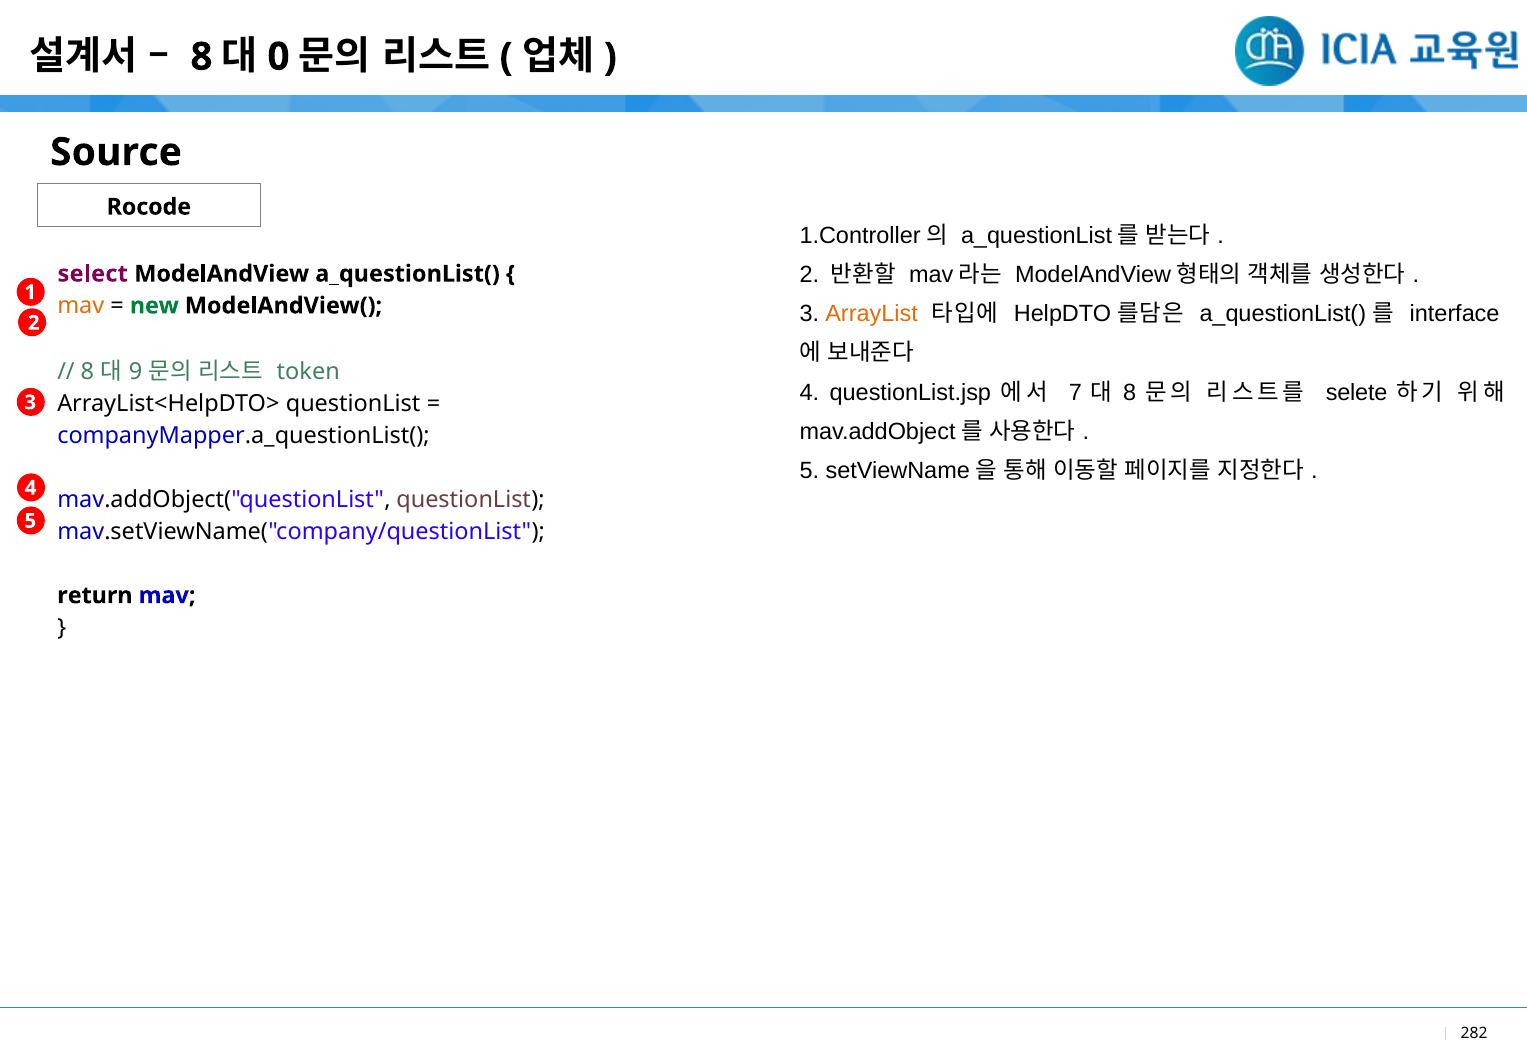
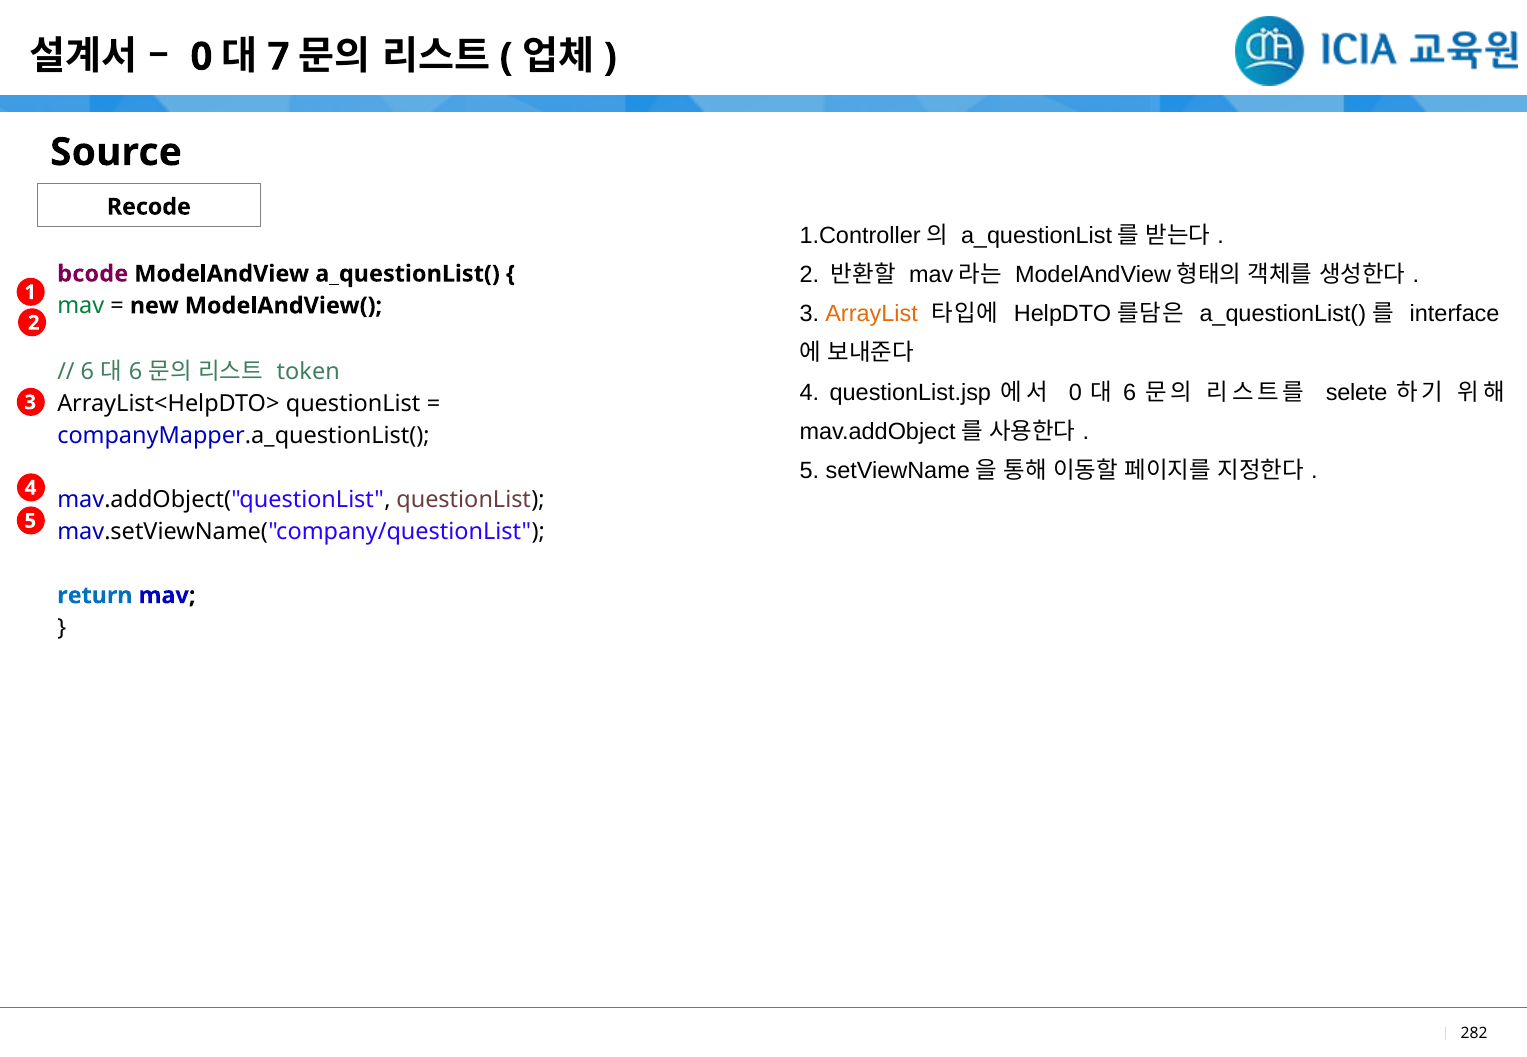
8: 8 -> 0 (201, 57)
0: 0 -> 7 (279, 57)
Rocode: Rocode -> Recode (149, 207)
select: select -> bcode (93, 274)
mav colour: orange -> green (81, 306)
new colour: green -> black (154, 306)
8: 8 -> 6 (87, 372)
9: 9 -> 6 (136, 372)
7: 7 -> 0 (1075, 392)
8: 8 -> 6 (1130, 392)
return colour: black -> blue (95, 596)
